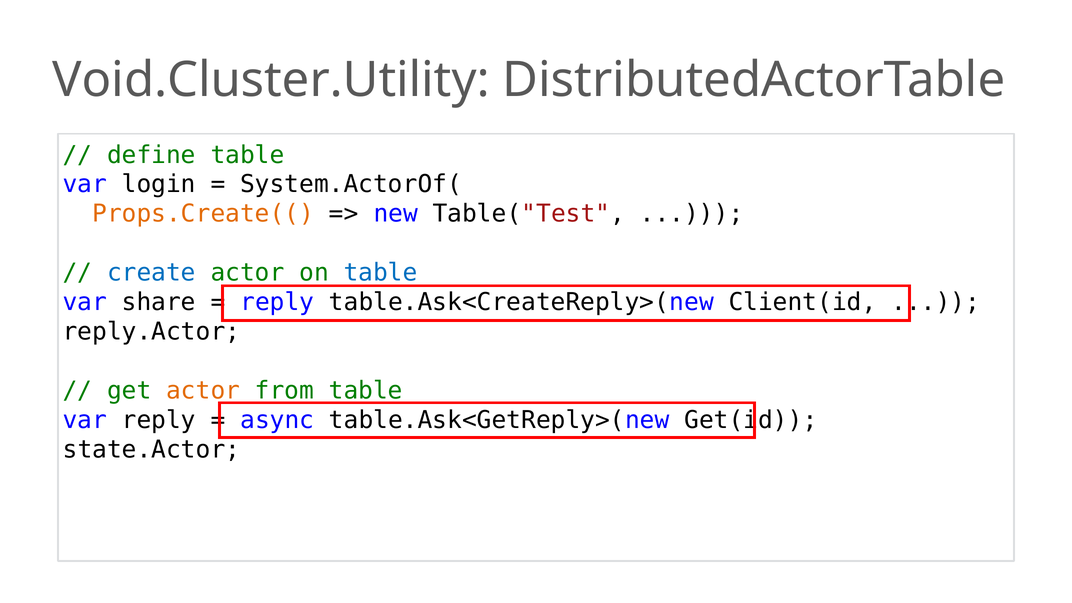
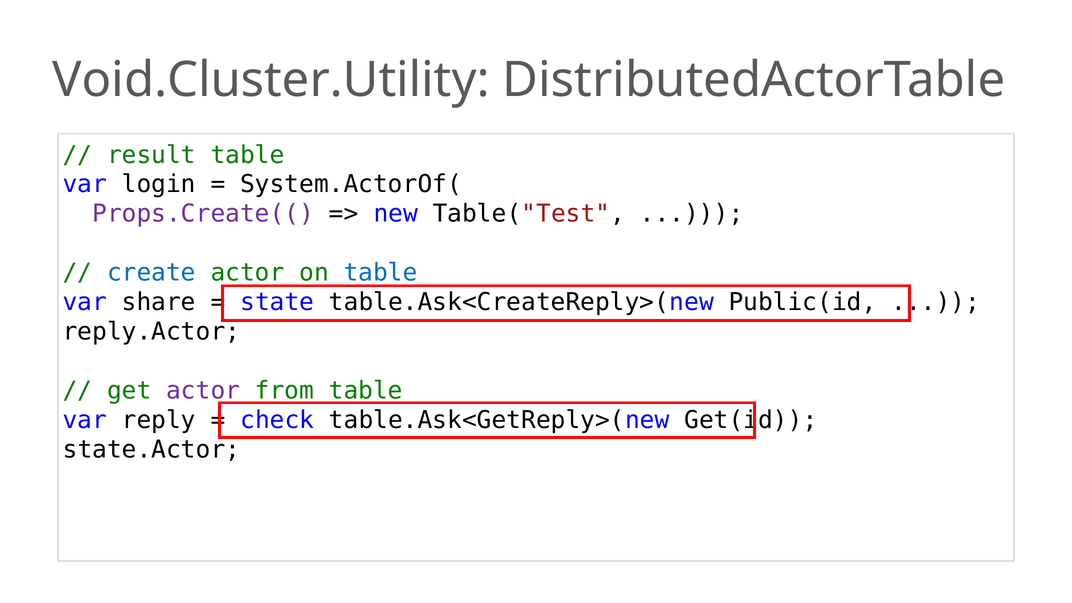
define: define -> result (151, 155)
Props.Create(( colour: orange -> purple (203, 214)
reply: reply -> state (277, 302)
Client(id: Client(id -> Public(id (802, 302)
actor colour: orange -> purple (203, 391)
async: async -> check (277, 420)
